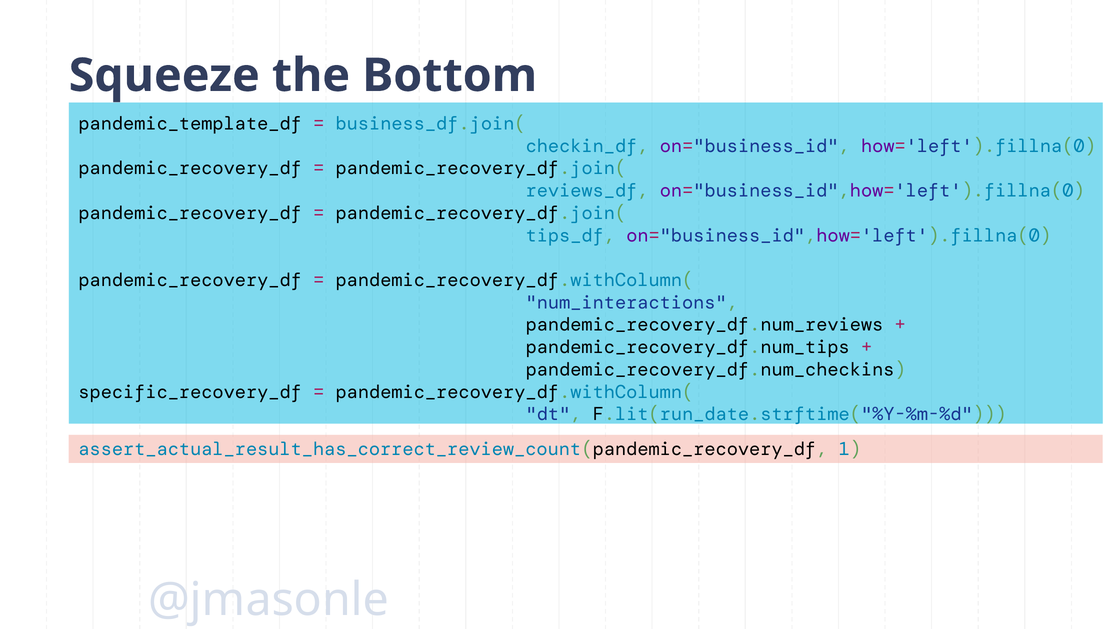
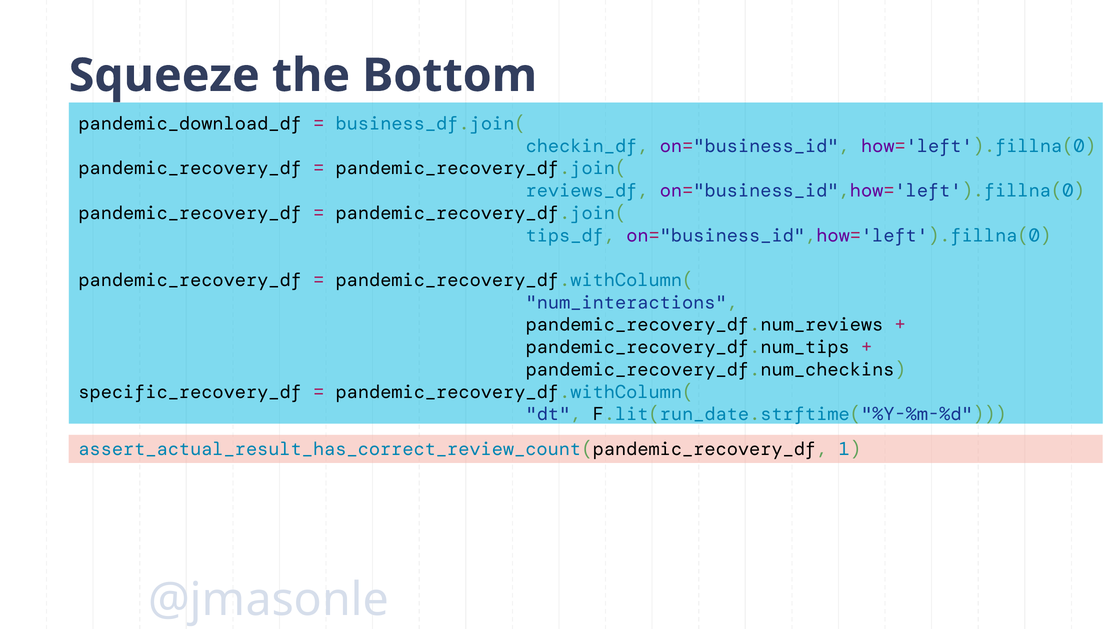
pandemic_template_df: pandemic_template_df -> pandemic_download_df (190, 124)
